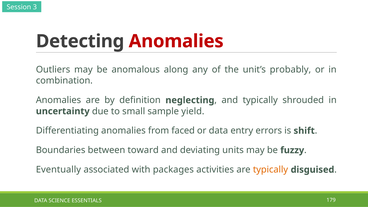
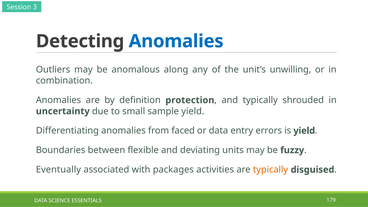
Anomalies colour: red -> blue (176, 41)
probably: probably -> unwilling (290, 70)
neglecting: neglecting -> protection (190, 100)
is shift: shift -> yield (304, 131)
toward: toward -> flexible (143, 150)
